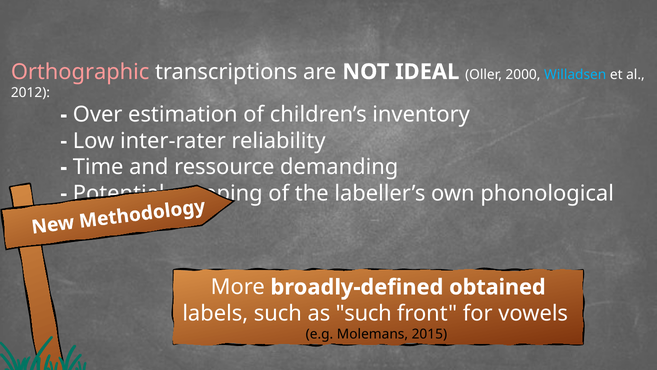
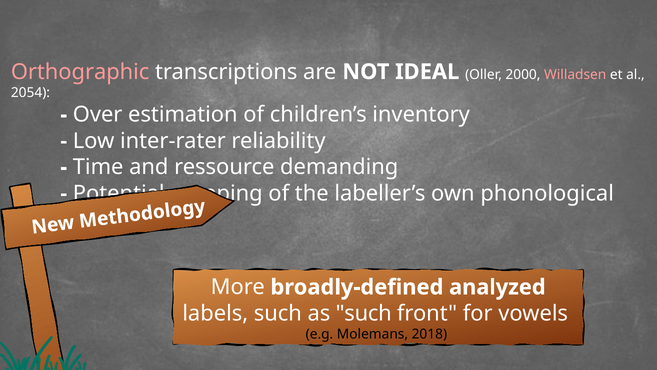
Willadsen colour: light blue -> pink (575, 74)
2012: 2012 -> 2054 (30, 92)
obtained: obtained -> analyzed (497, 287)
2015: 2015 -> 2018 (429, 334)
